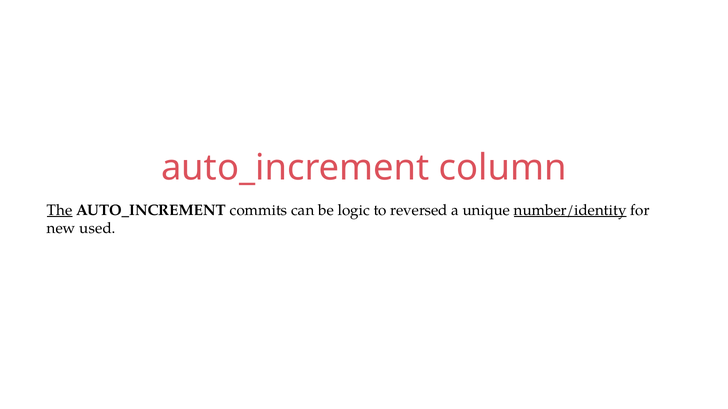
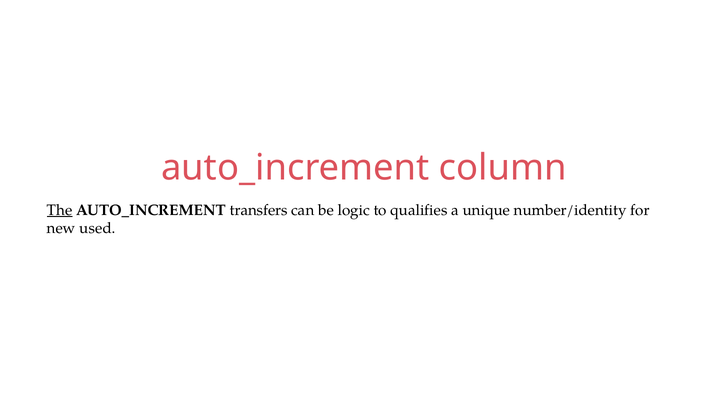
commits: commits -> transfers (259, 210)
reversed: reversed -> qualifies (419, 210)
number/identity underline: present -> none (570, 210)
